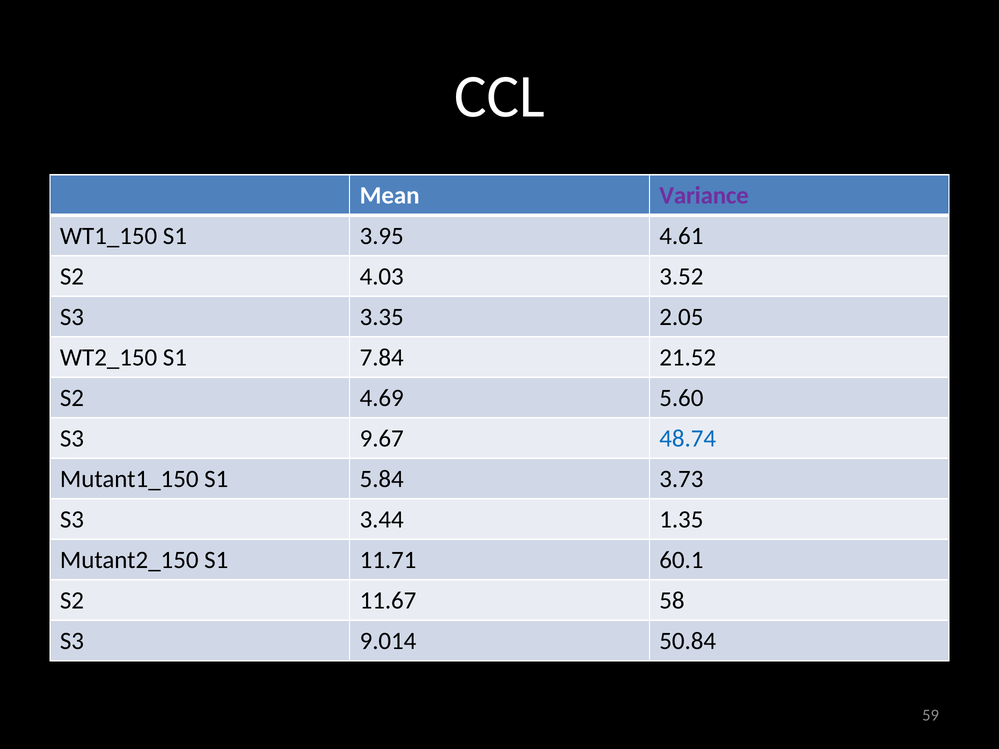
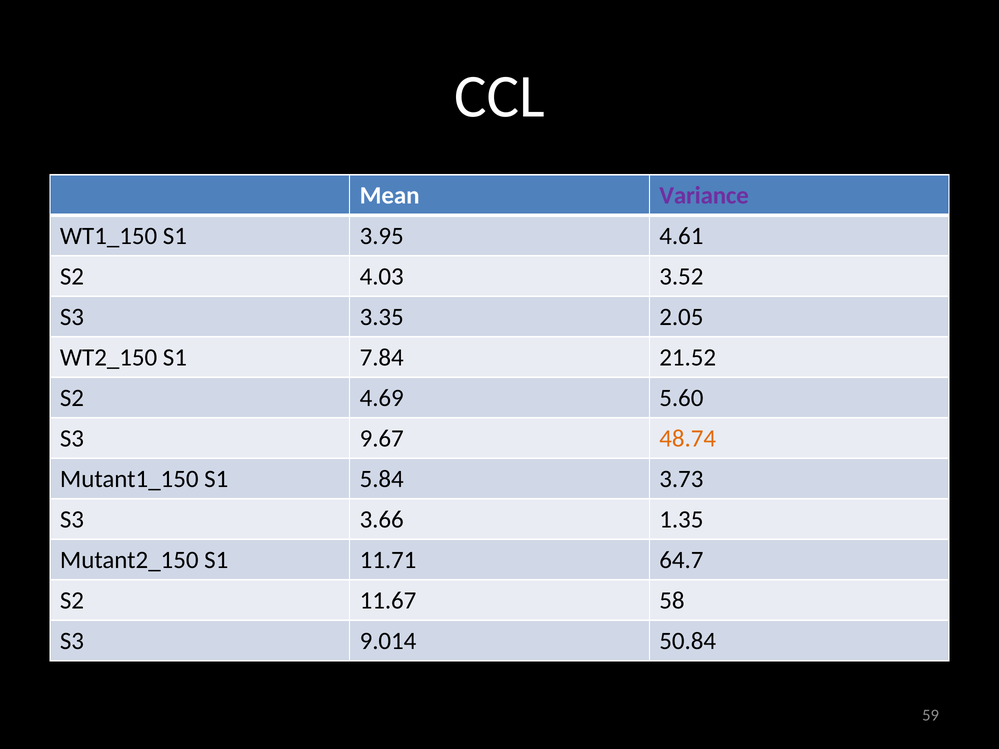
48.74 colour: blue -> orange (688, 438)
3.44: 3.44 -> 3.66 (382, 519)
60.1: 60.1 -> 64.7 (681, 560)
